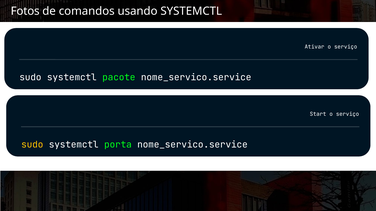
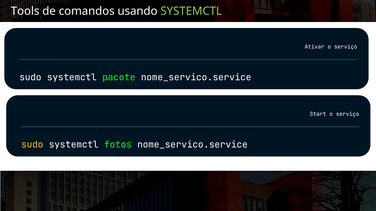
Fotos: Fotos -> Tools (25, 11)
SYSTEMCTL colour: white -> light green (191, 11)
porta: porta -> fotos (118, 145)
